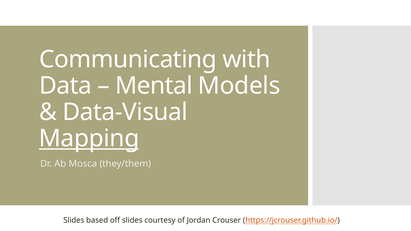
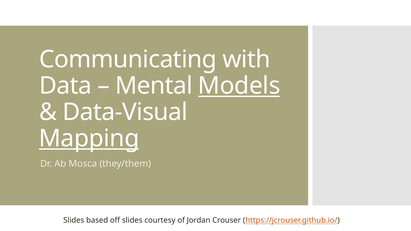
Models underline: none -> present (239, 86)
